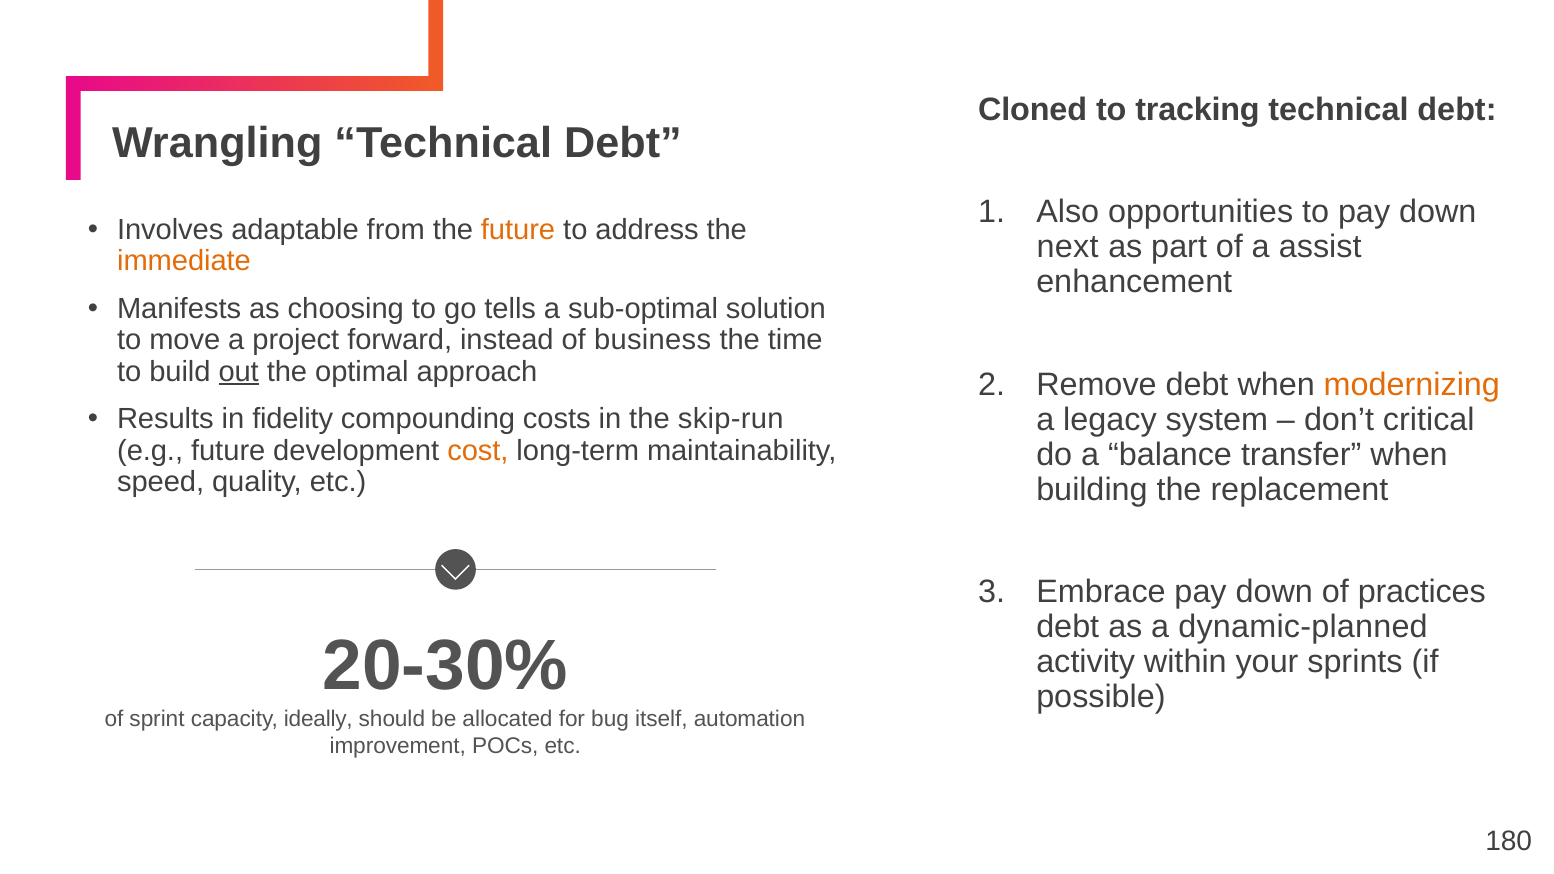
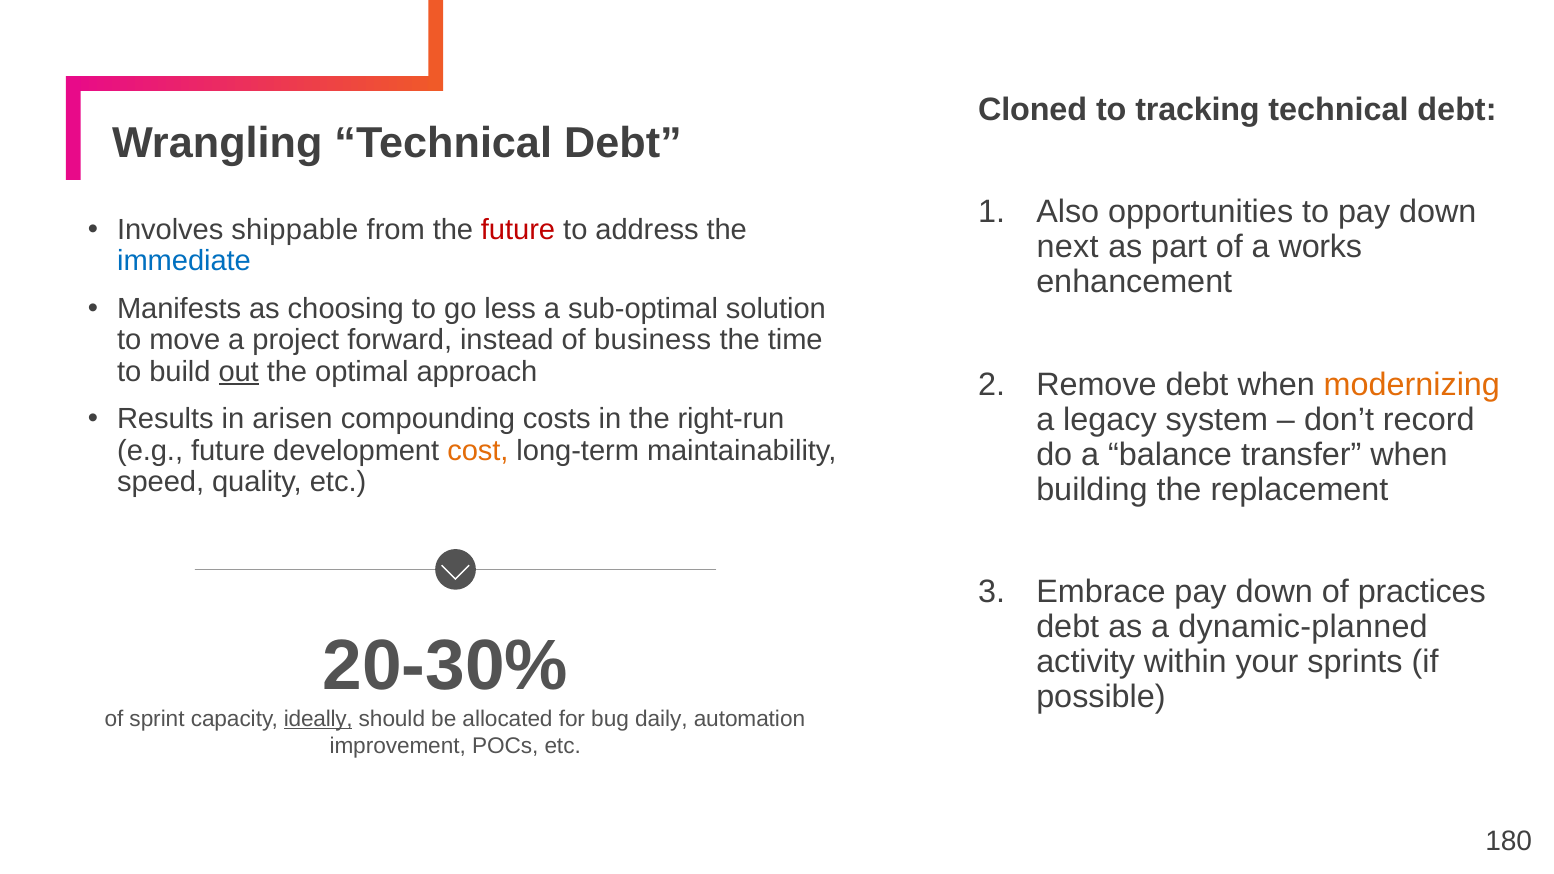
adaptable: adaptable -> shippable (295, 230)
future colour: orange -> red (518, 230)
assist: assist -> works (1320, 247)
immediate colour: orange -> blue (184, 261)
tells: tells -> less (510, 309)
critical: critical -> record (1429, 419)
fidelity: fidelity -> arisen (292, 419)
skip-run: skip-run -> right-run (731, 419)
ideally underline: none -> present (318, 719)
itself: itself -> daily (661, 719)
